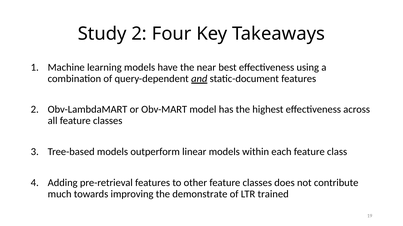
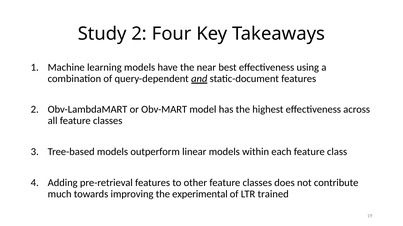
demonstrate: demonstrate -> experimental (200, 195)
